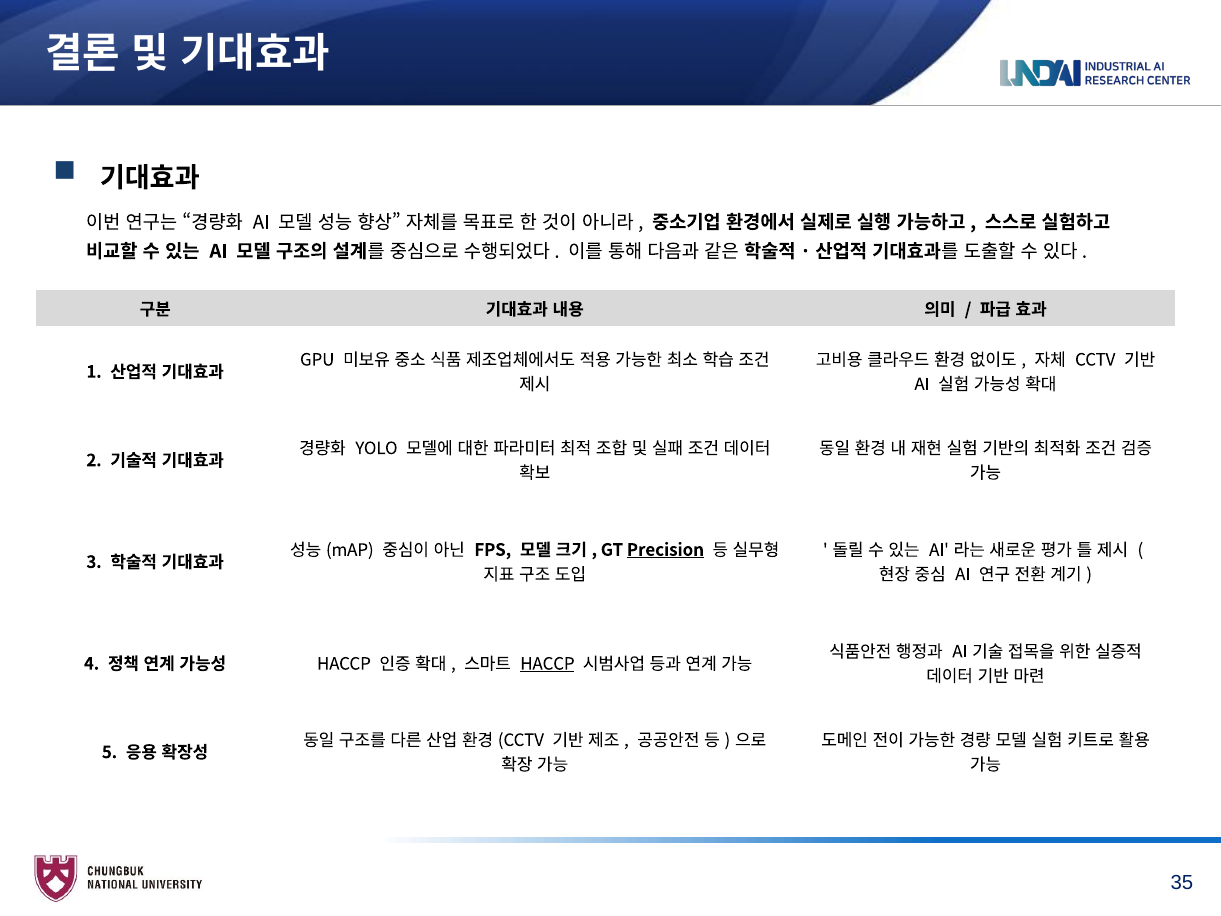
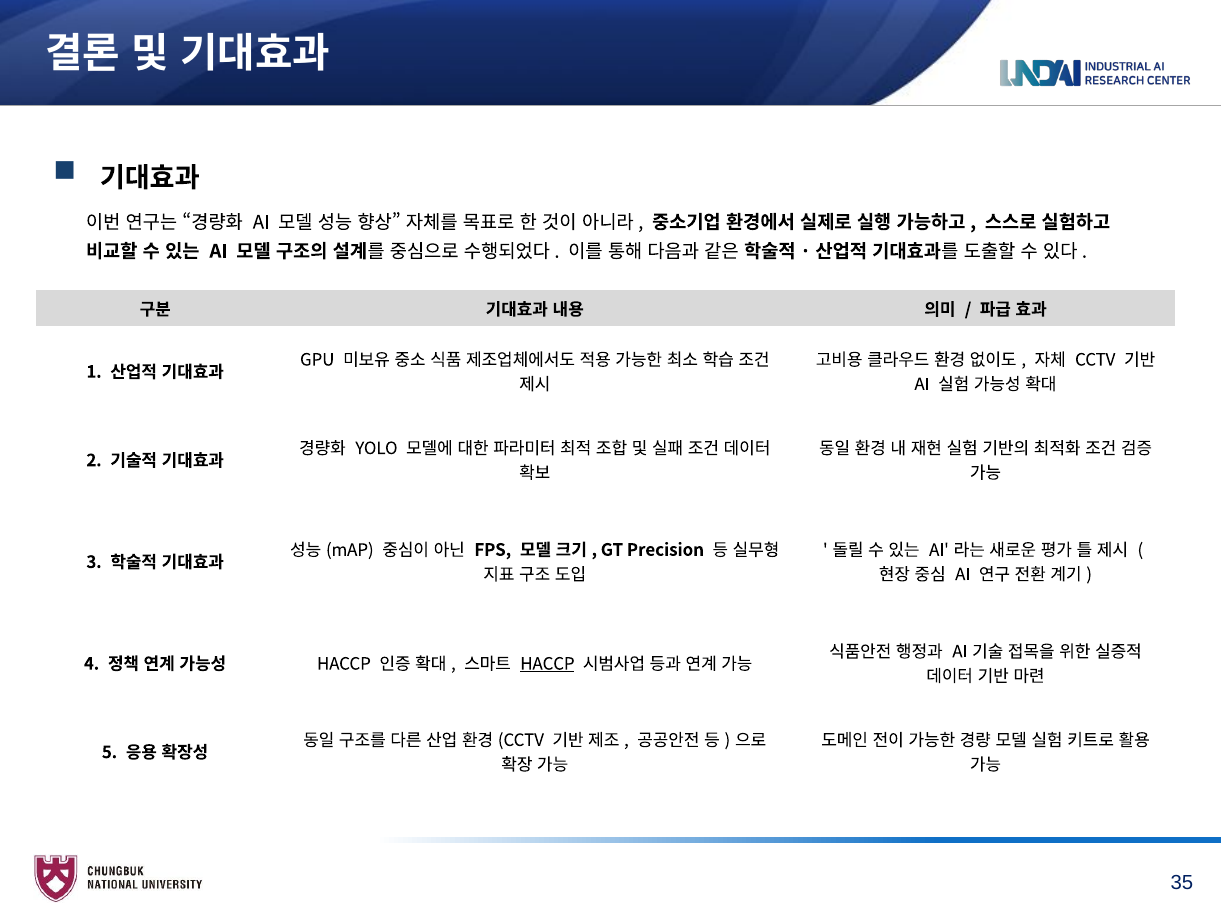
Precision underline: present -> none (665, 550)
